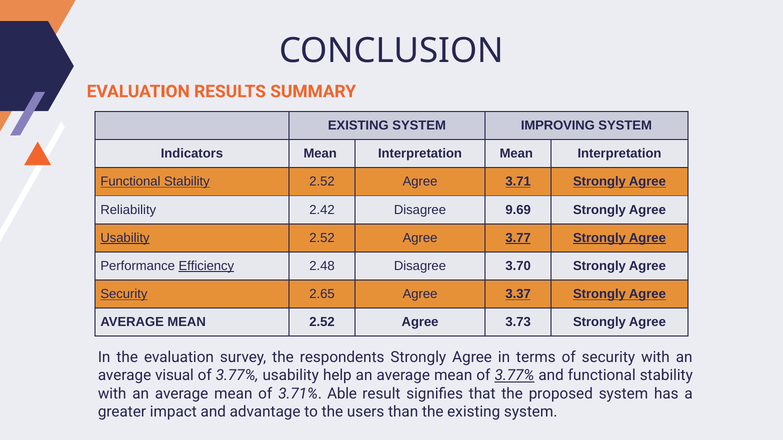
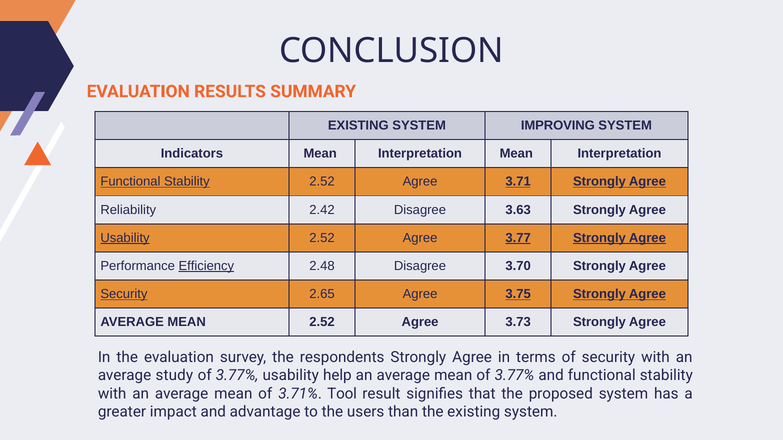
9.69: 9.69 -> 3.63 (518, 210)
3.37: 3.37 -> 3.75 (518, 294)
visual: visual -> study (174, 376)
3.77% underline: present -> none (514, 376)
Able: Able -> Tool (342, 394)
